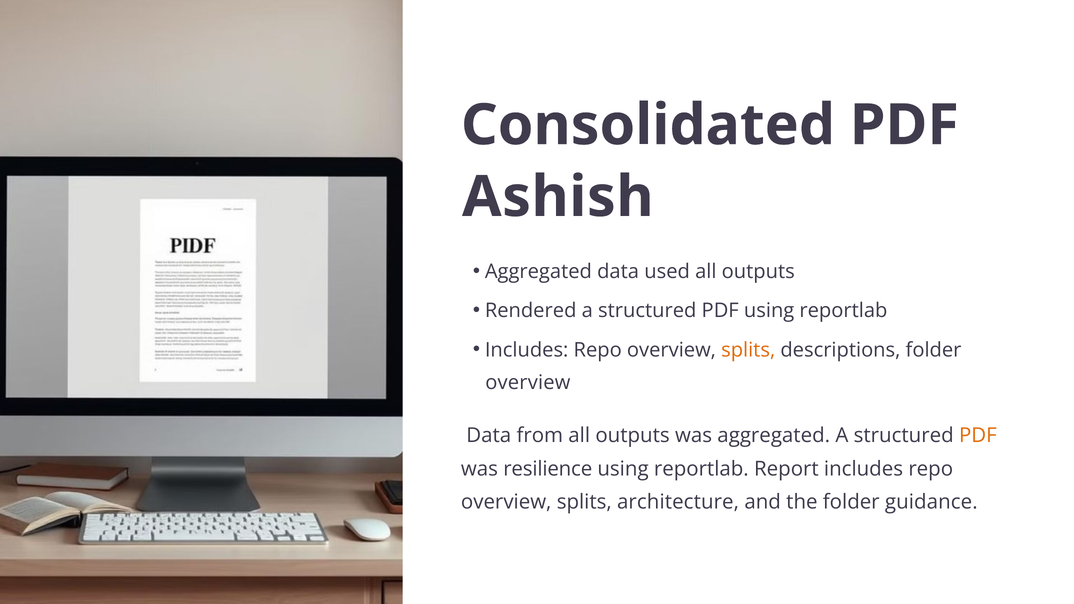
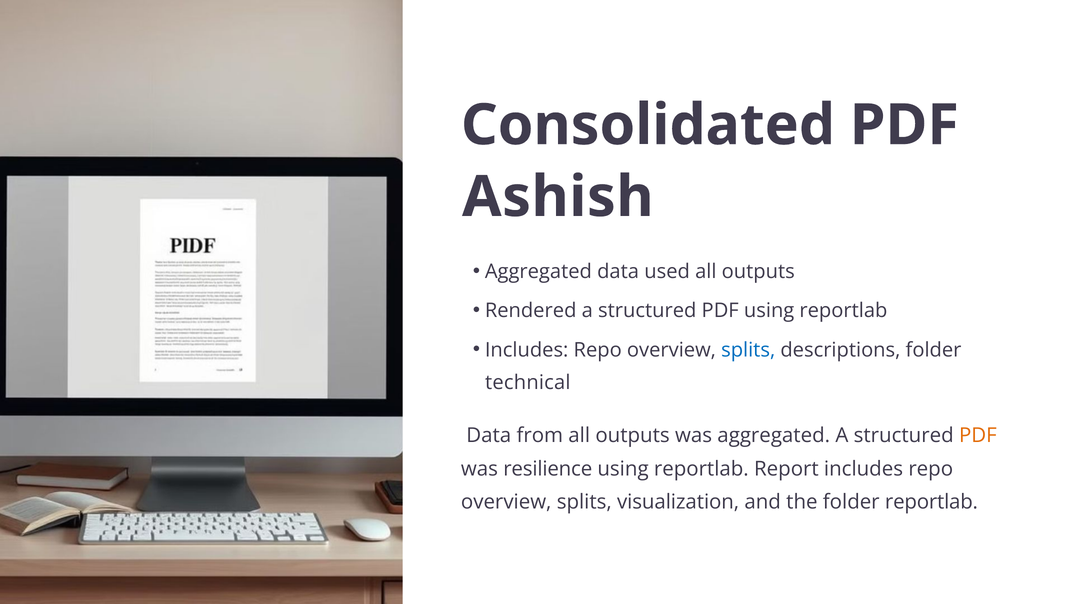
splits colour: orange -> blue (748, 350)
overview: overview -> technical (528, 383)
architecture: architecture -> visualization (678, 502)
folder guidance: guidance -> reportlab (931, 502)
